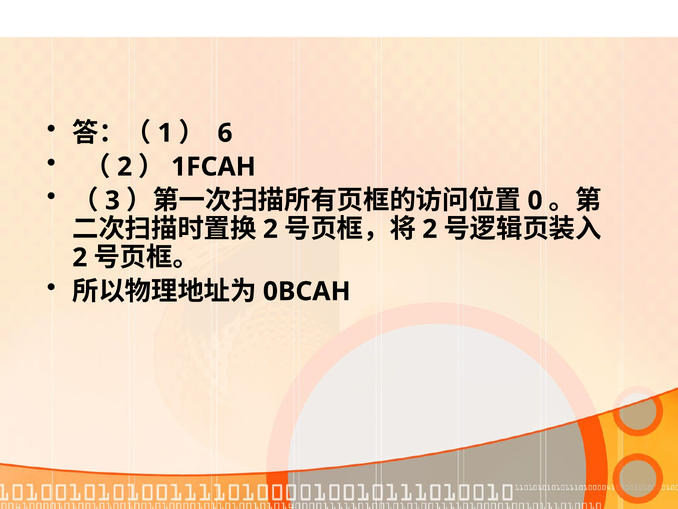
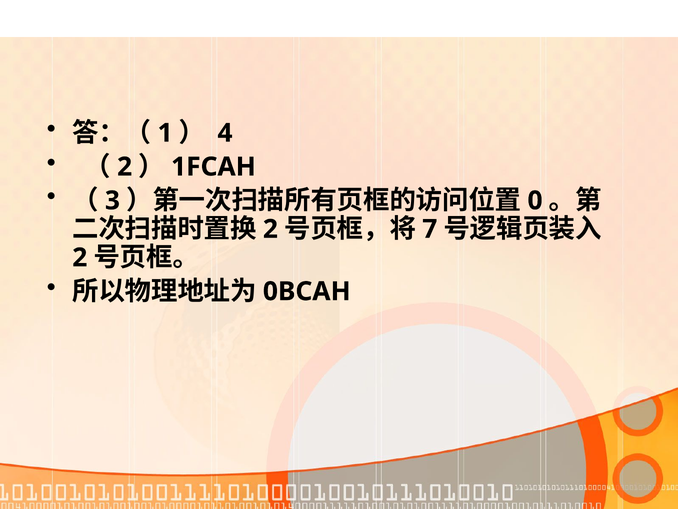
6: 6 -> 4 (225, 133)
2: 2 -> 7 (430, 229)
